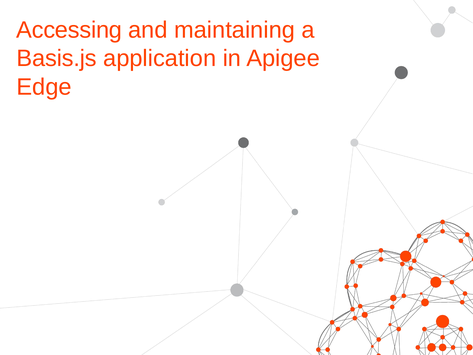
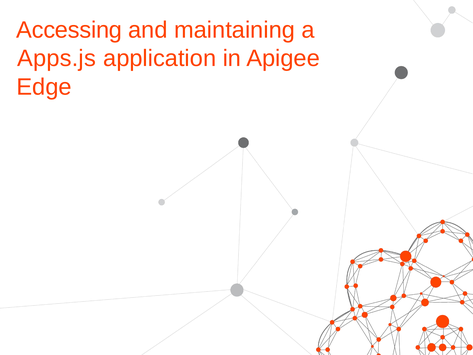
Basis.js: Basis.js -> Apps.js (56, 58)
